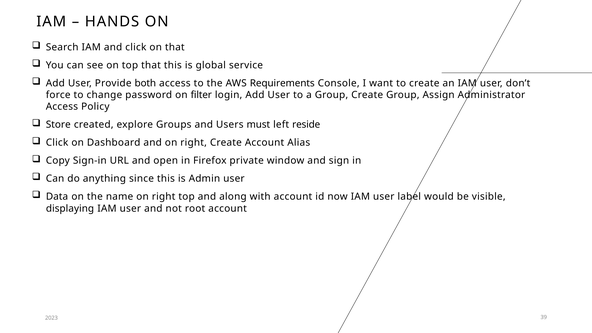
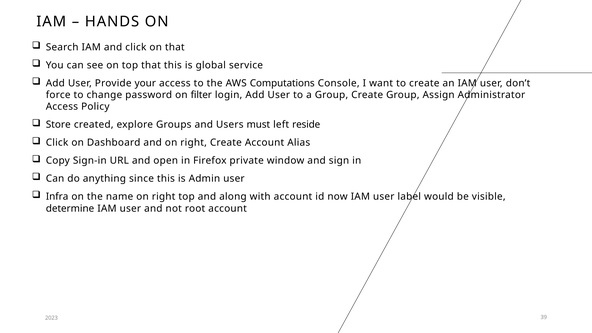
both: both -> your (145, 83)
Requirements: Requirements -> Computations (282, 83)
Data: Data -> Infra (57, 197)
displaying: displaying -> determine (70, 208)
